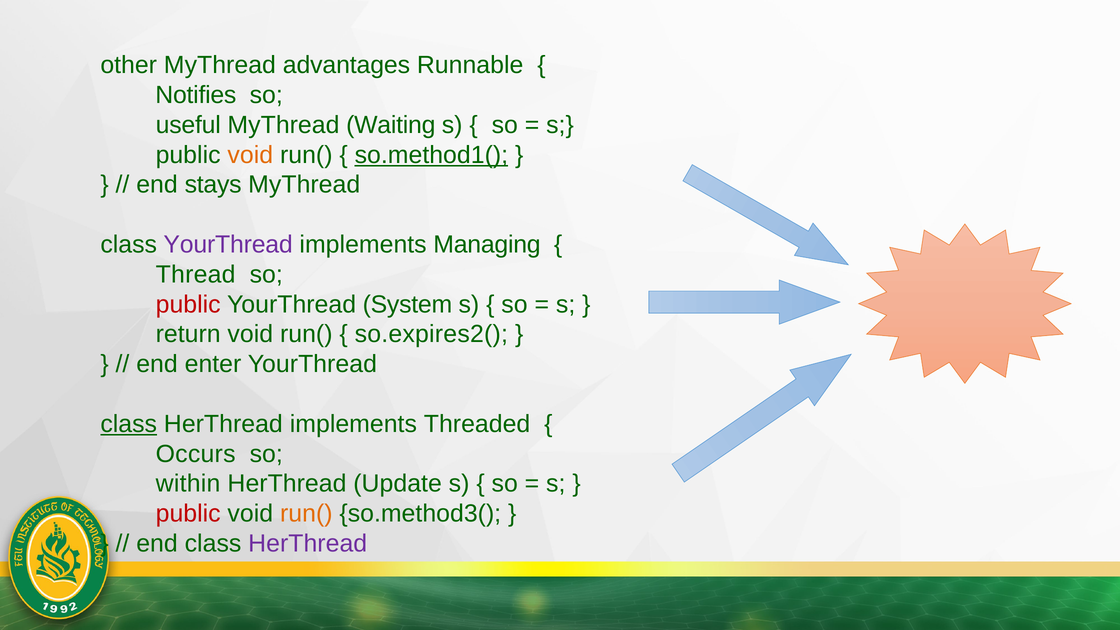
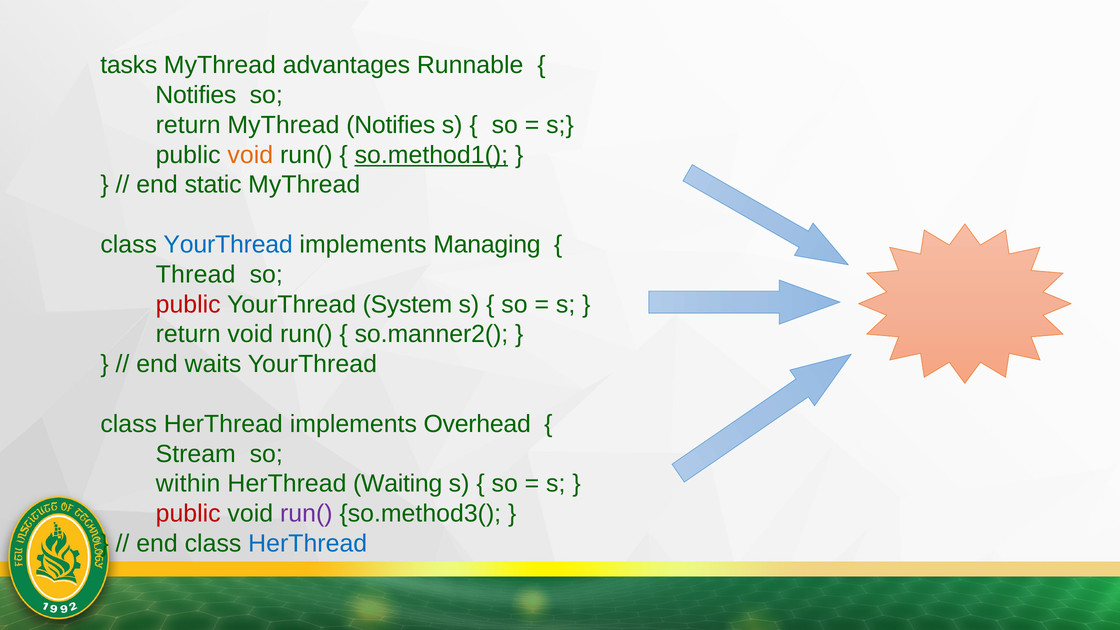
other: other -> tasks (129, 65)
useful: useful -> return (188, 125)
MyThread Waiting: Waiting -> Notifies (391, 125)
stays: stays -> static (213, 185)
YourThread colour: purple -> blue (228, 245)
so.expires2(: so.expires2( -> so.manner2( (431, 334)
enter: enter -> waits (213, 364)
class underline: present -> none (129, 424)
Threaded: Threaded -> Overhead (477, 424)
Occurs: Occurs -> Stream (196, 454)
Update: Update -> Waiting (398, 484)
run( colour: orange -> purple (306, 514)
HerThread colour: purple -> blue (308, 543)
